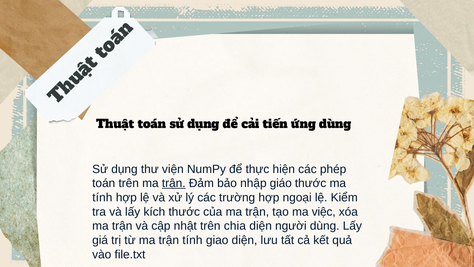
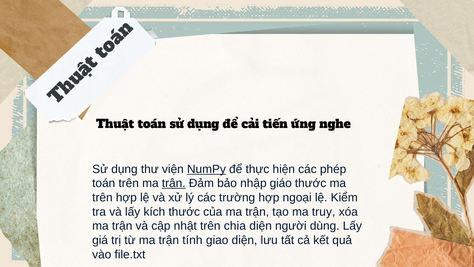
ứng dùng: dùng -> nghe (335, 124)
NumPy underline: none -> present (206, 169)
tính: tính -> trên (102, 197)
việc: việc -> truy (324, 212)
